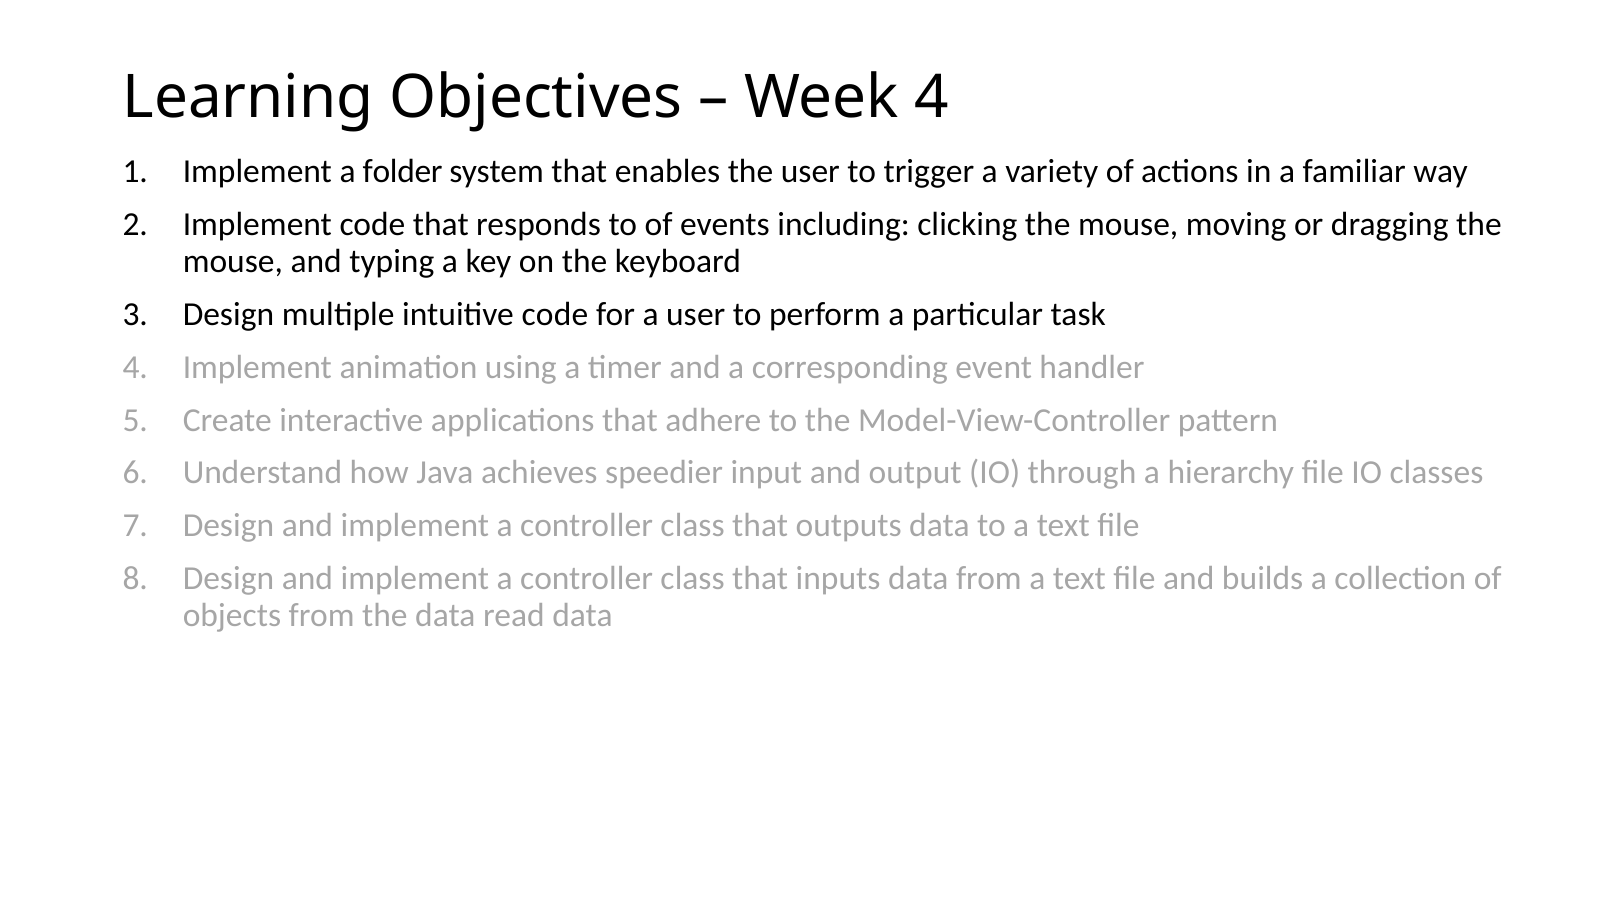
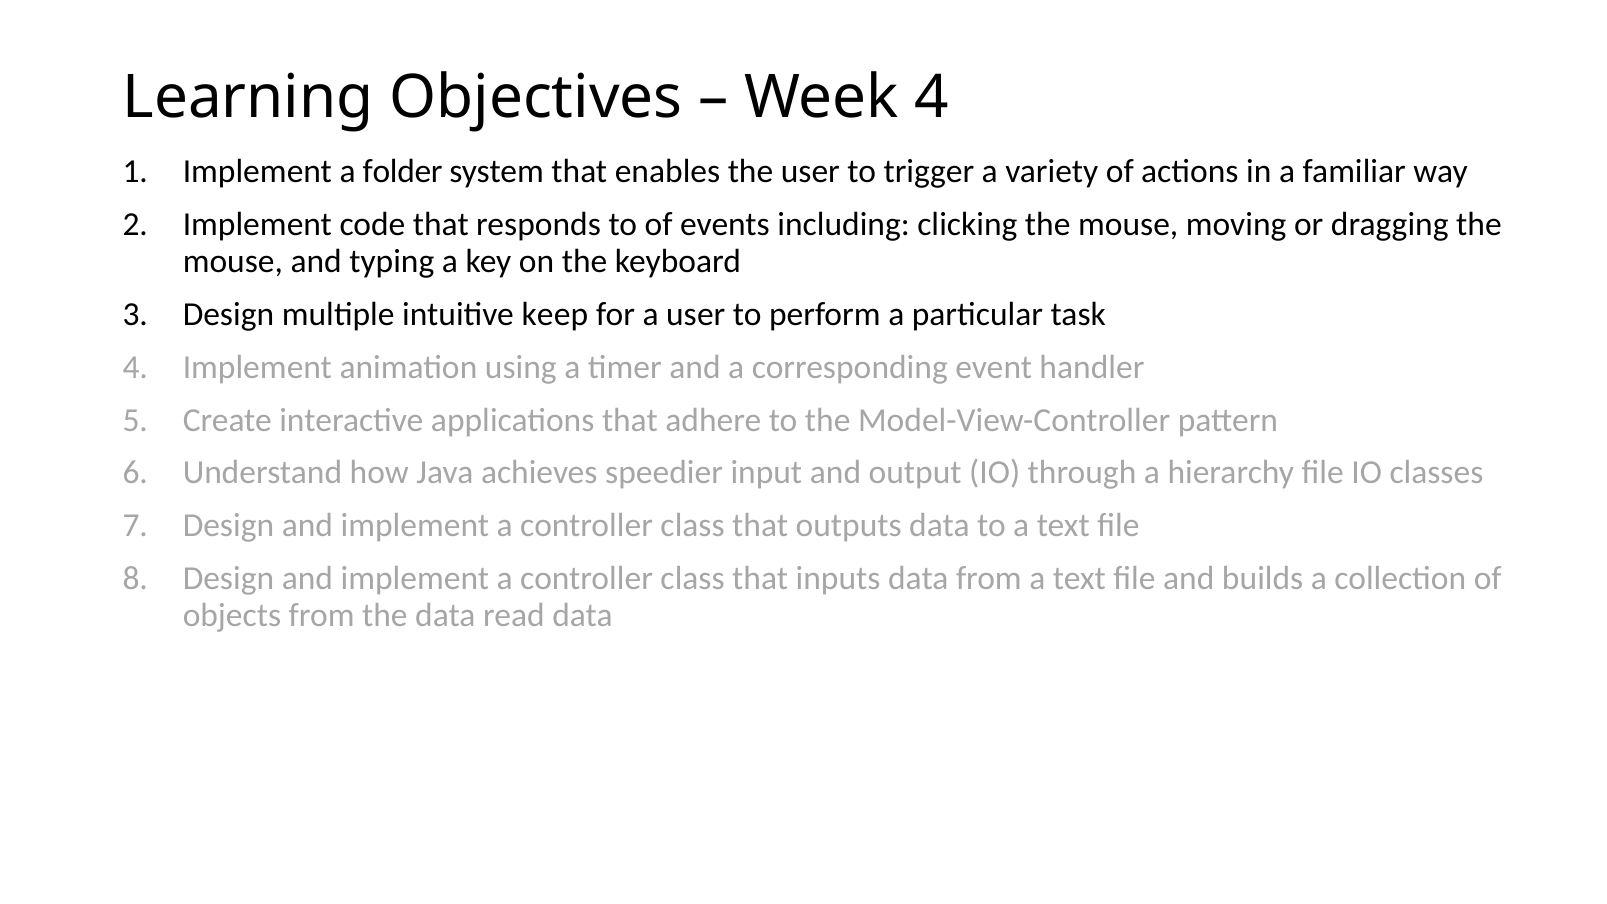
intuitive code: code -> keep (555, 314)
